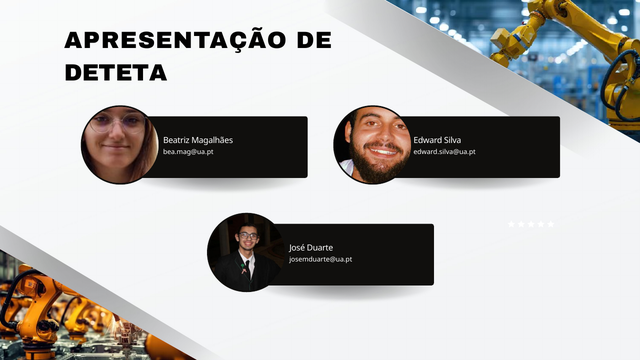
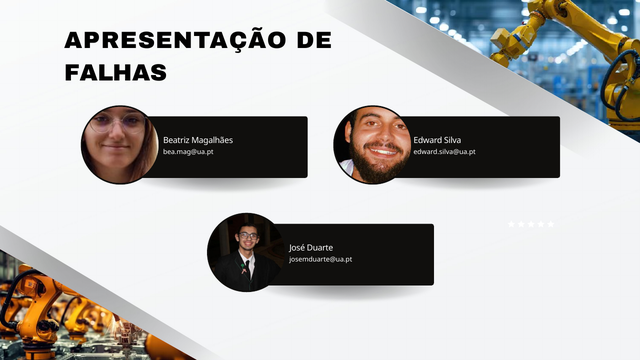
DETETA: DETETA -> FALHAS (116, 73)
